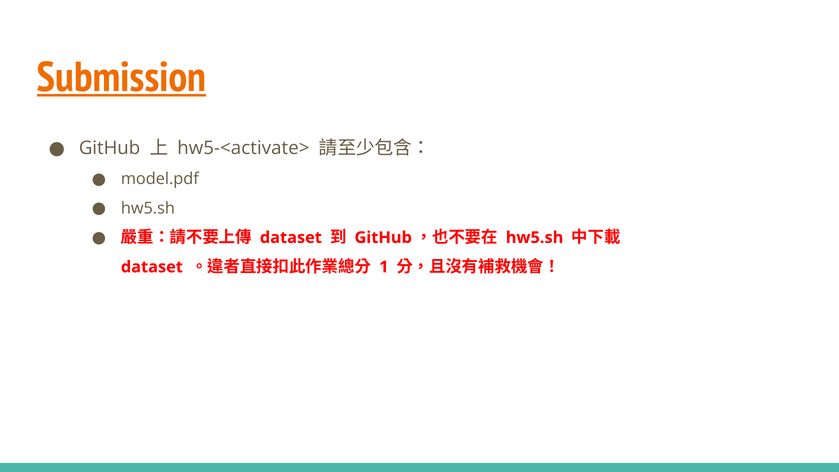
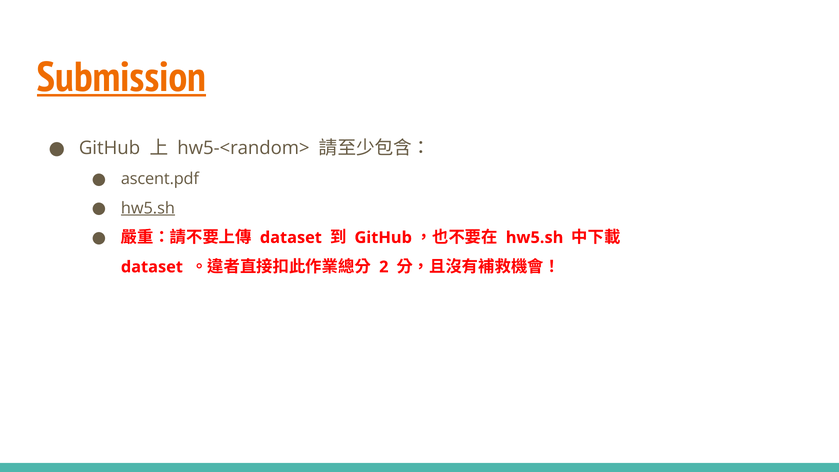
hw5-<activate>: hw5-<activate> -> hw5-<random> (243, 148)
model.pdf: model.pdf -> ascent.pdf (160, 179)
hw5.sh underline: none -> present (148, 208)
1: 1 -> 2 (384, 267)
